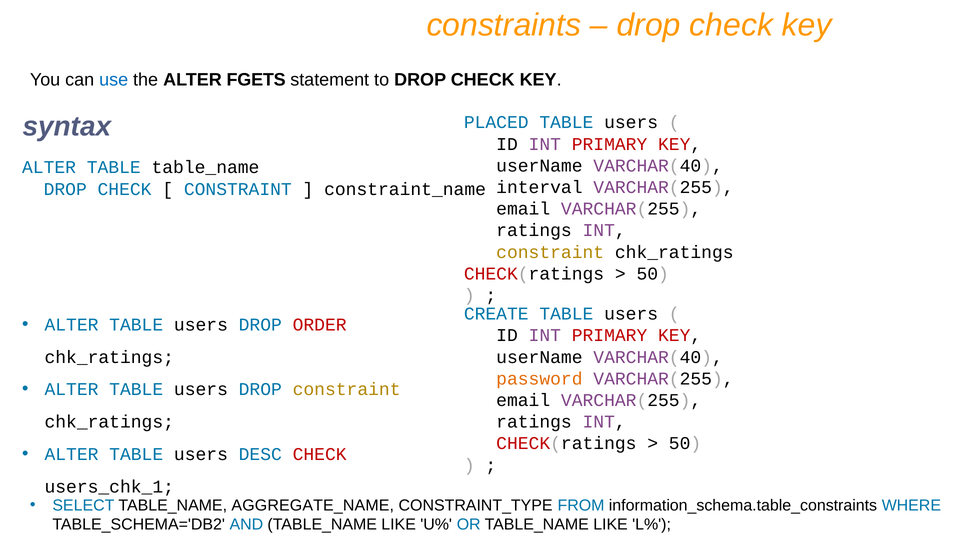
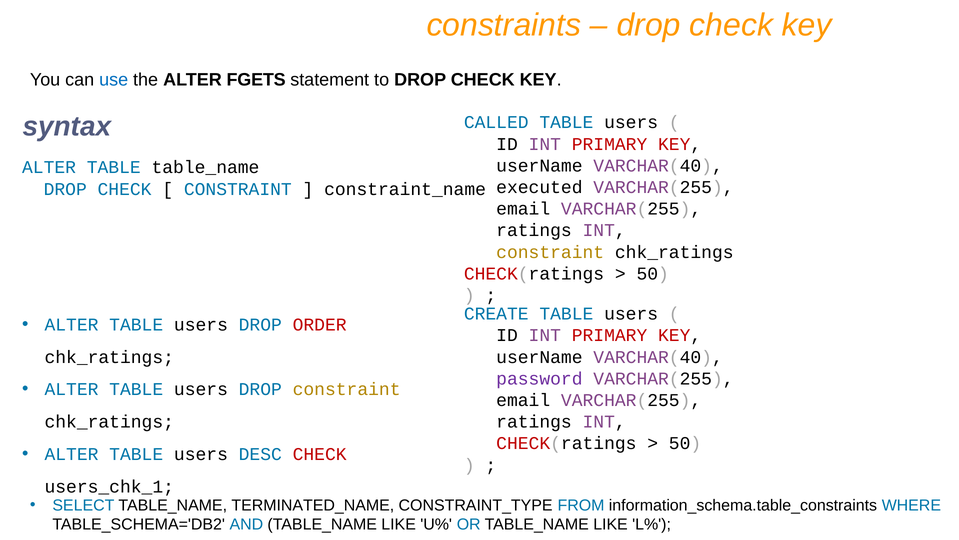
PLACED: PLACED -> CALLED (496, 122)
interval: interval -> executed (539, 187)
password colour: orange -> purple (539, 378)
AGGREGATE_NAME: AGGREGATE_NAME -> TERMINATED_NAME (313, 505)
